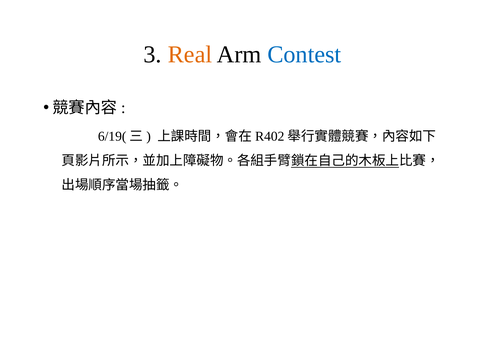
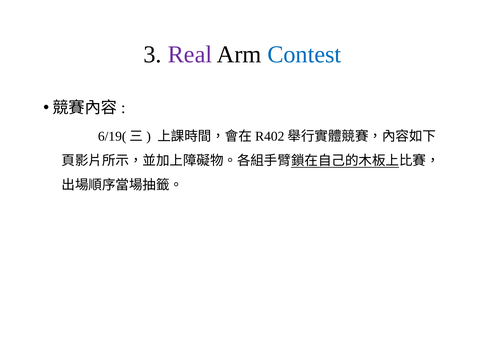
Real colour: orange -> purple (190, 54)
